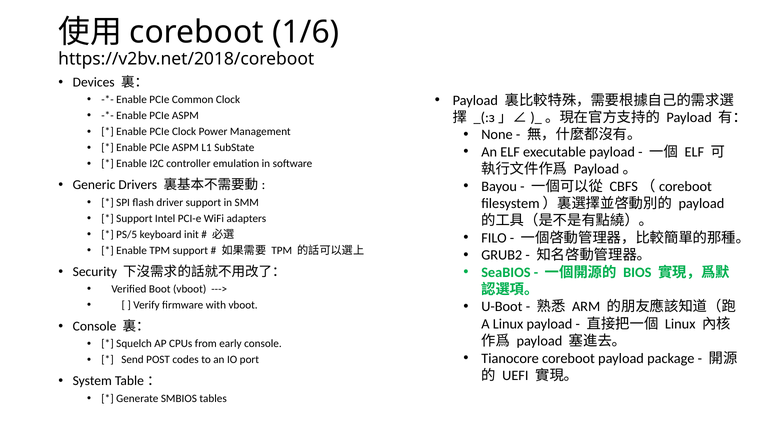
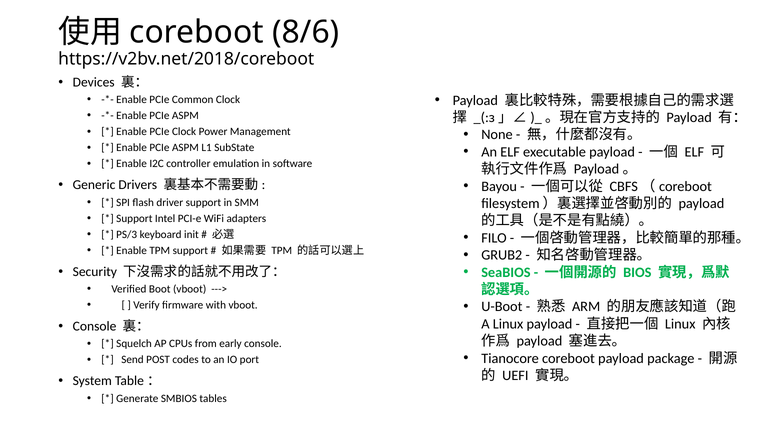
1/6: 1/6 -> 8/6 (306, 32)
PS/5: PS/5 -> PS/3 (127, 234)
